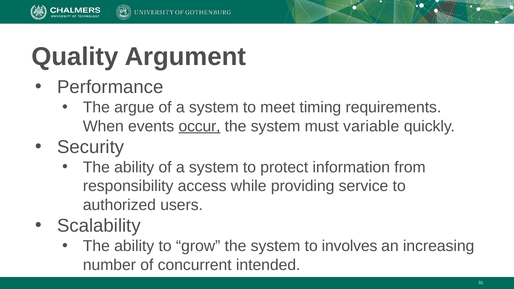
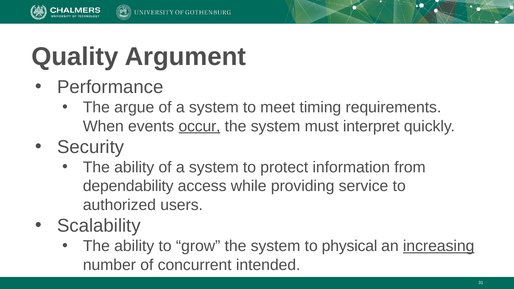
variable: variable -> interpret (371, 126)
responsibility: responsibility -> dependability (128, 186)
involves: involves -> physical (350, 246)
increasing underline: none -> present (439, 246)
